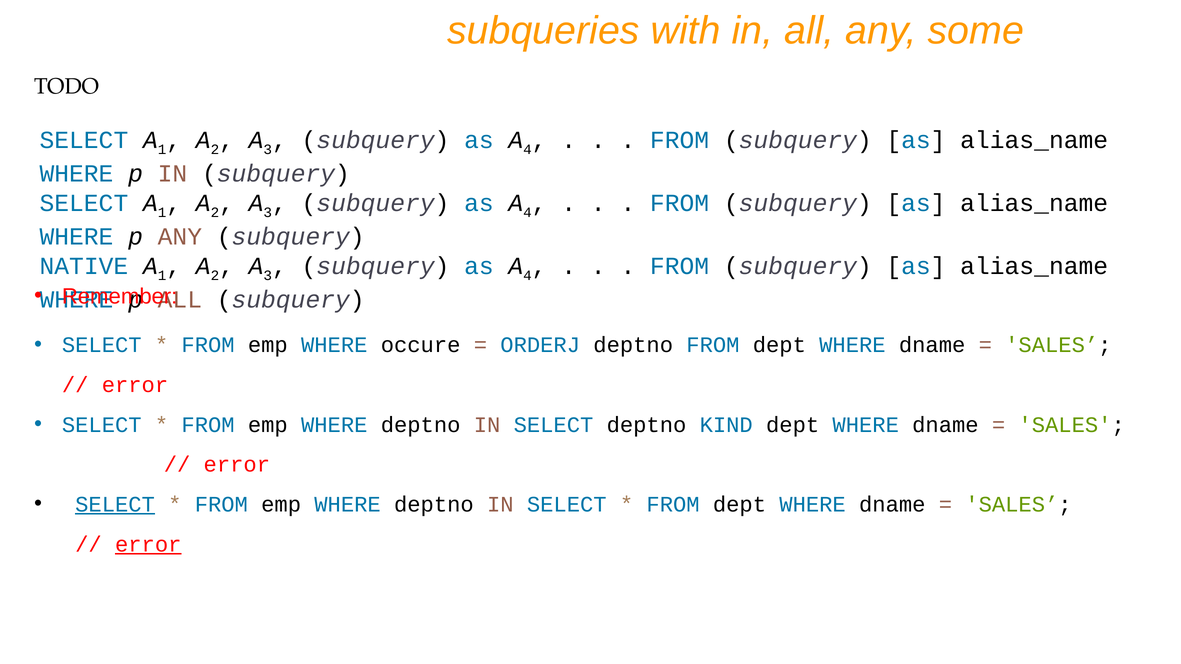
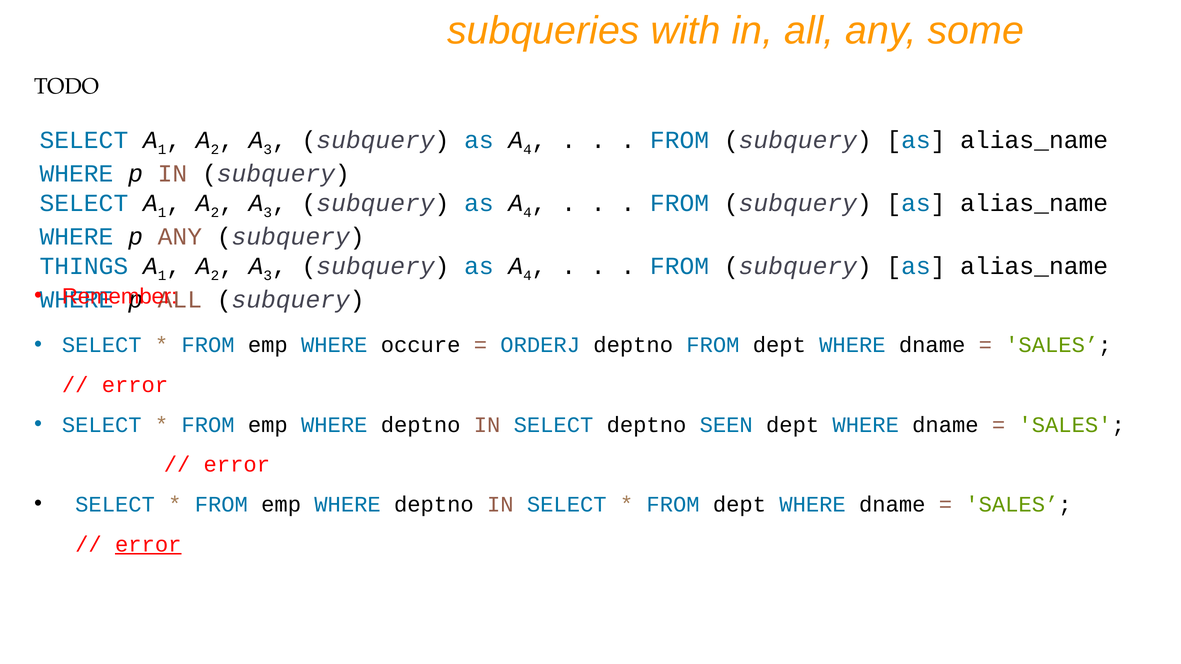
NATIVE: NATIVE -> THINGS (84, 266)
KIND: KIND -> SEEN (726, 425)
SELECT underline: present -> none (115, 505)
